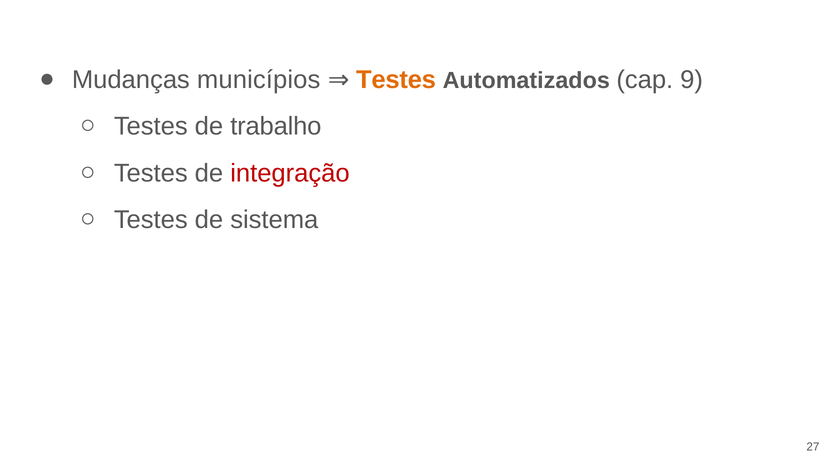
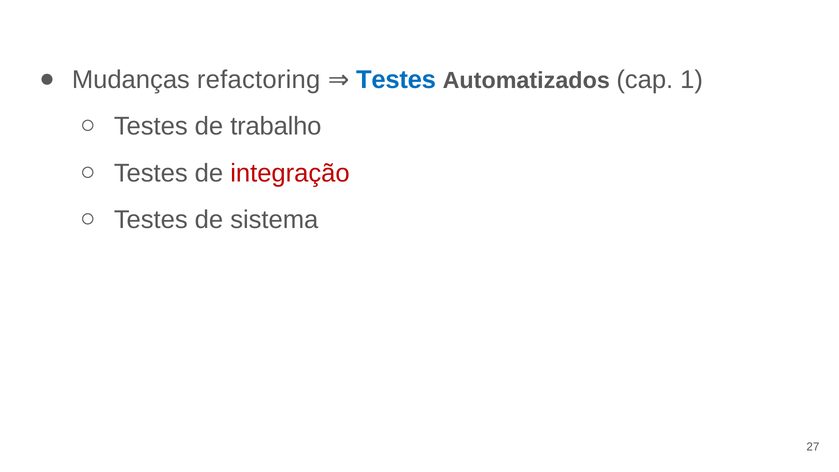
municípios: municípios -> refactoring (259, 80)
Testes colour: orange -> blue (396, 80)
9: 9 -> 1 (692, 80)
